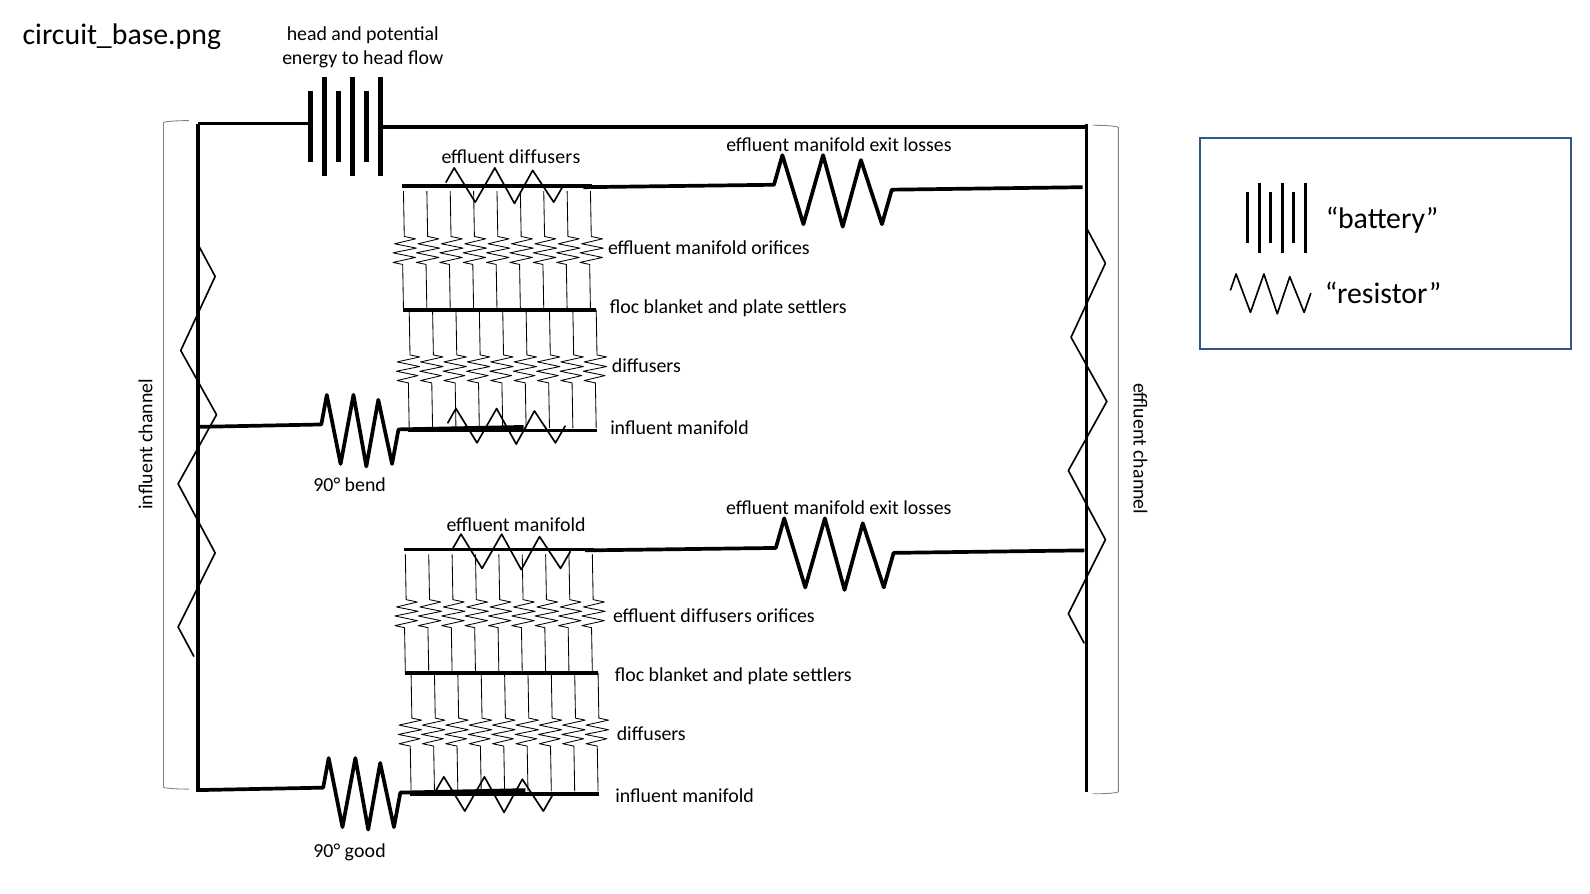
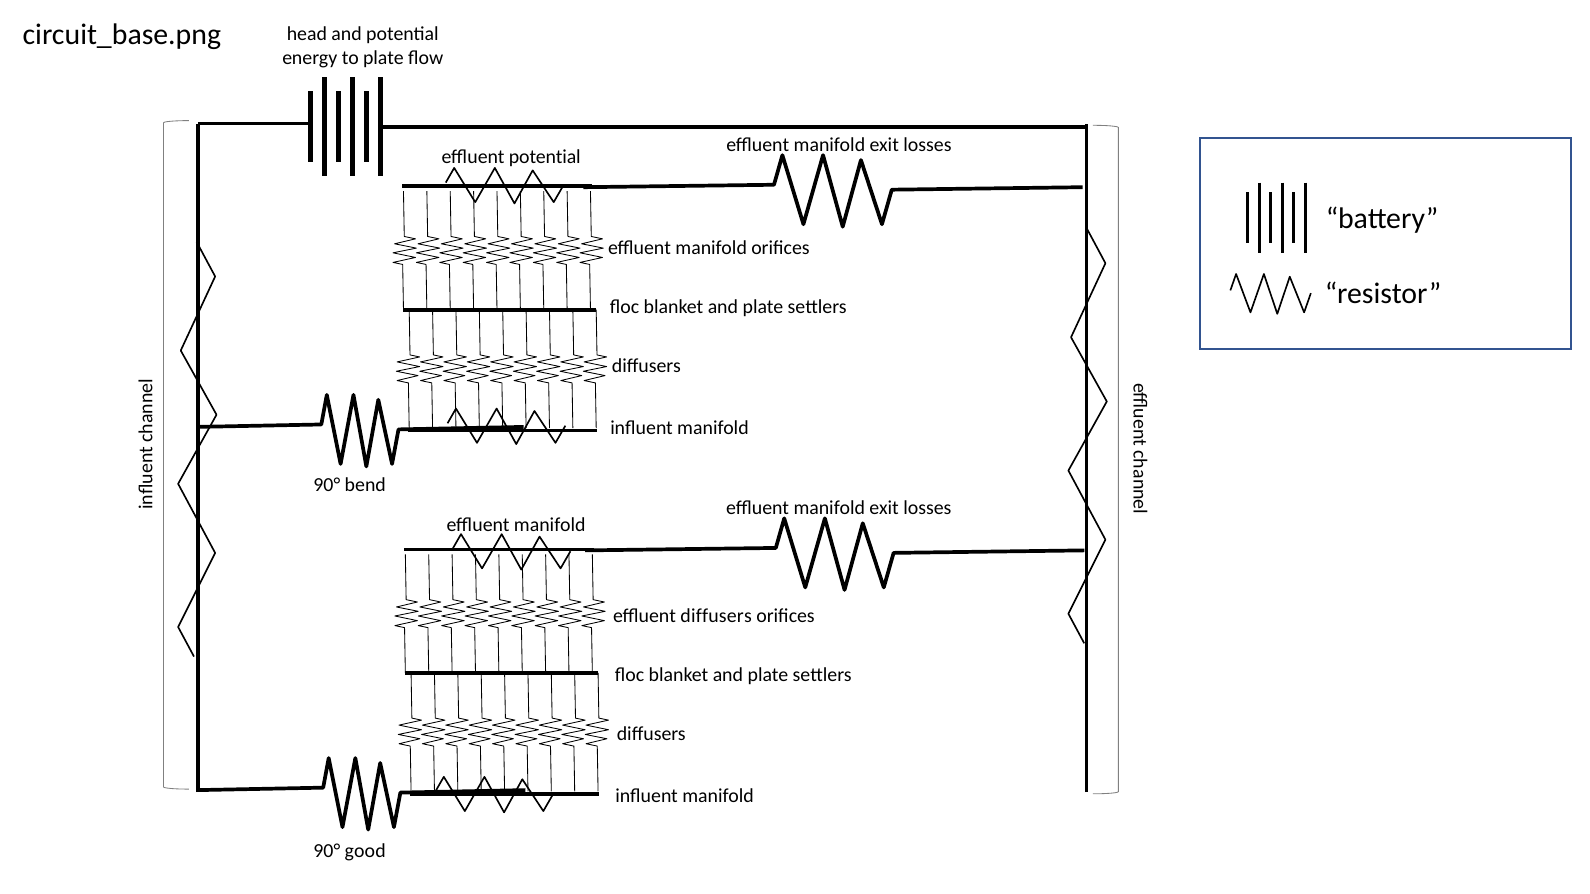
to head: head -> plate (383, 58)
diffusers: diffusers -> potential (545, 157)
